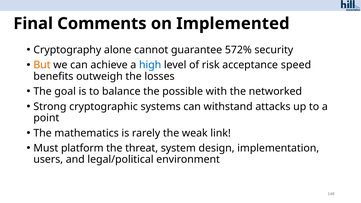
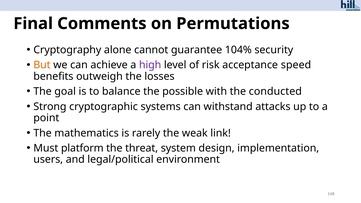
Implemented: Implemented -> Permutations (233, 24)
572%: 572% -> 104% (238, 50)
high colour: blue -> purple (150, 65)
networked: networked -> conducted (275, 91)
